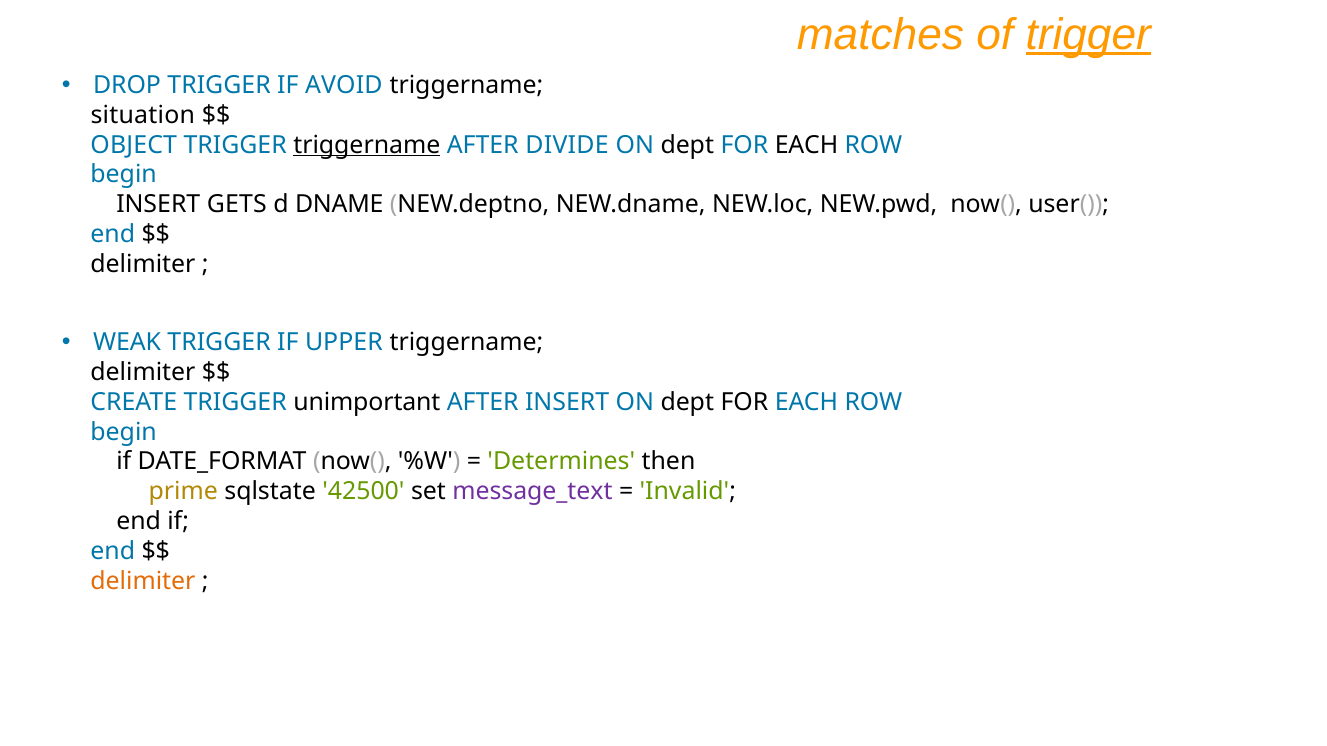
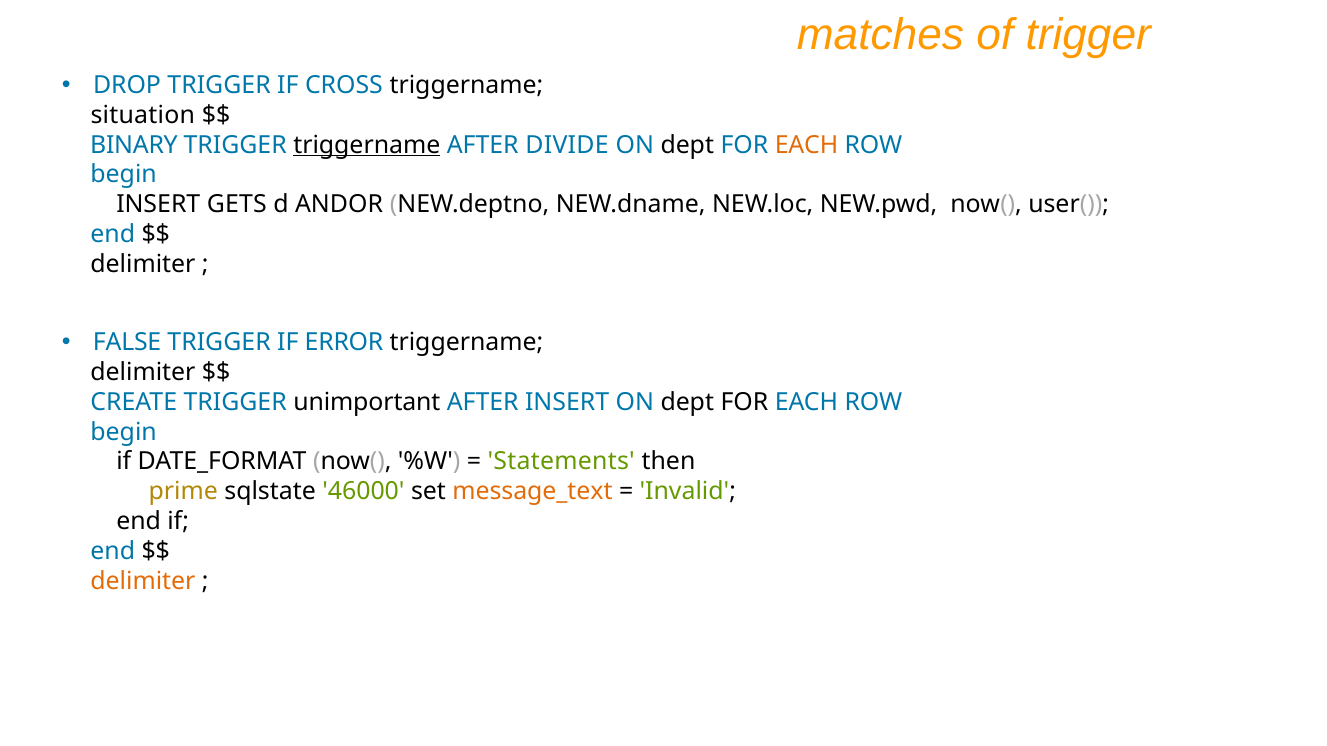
trigger underline: present -> none (1088, 35)
AVOID: AVOID -> CROSS (344, 85)
OBJECT: OBJECT -> BINARY (134, 145)
EACH colour: black -> orange (807, 145)
DNAME: DNAME -> ANDOR (339, 205)
WEAK: WEAK -> FALSE (127, 342)
UPPER: UPPER -> ERROR (344, 342)
Determines: Determines -> Statements (561, 462)
42500: 42500 -> 46000 (363, 492)
message_text colour: purple -> orange (532, 492)
